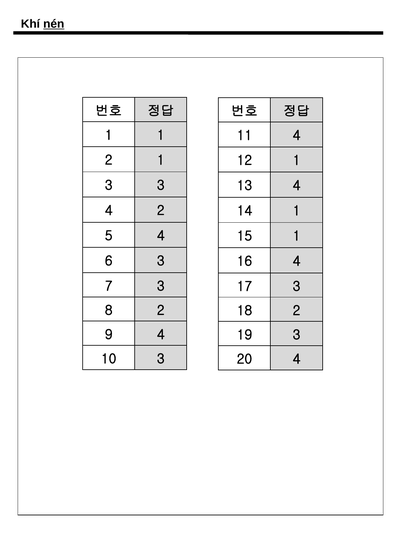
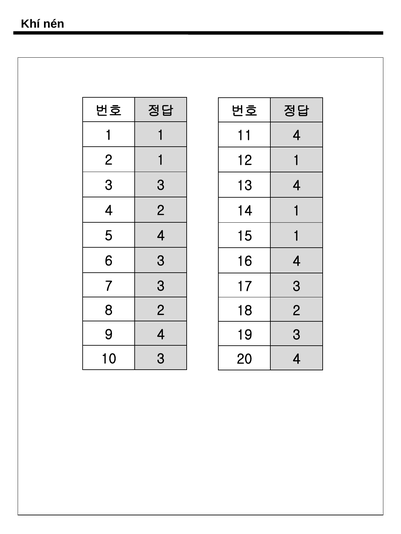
nén underline: present -> none (54, 24)
